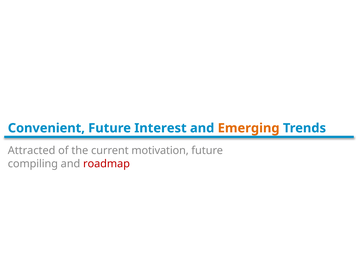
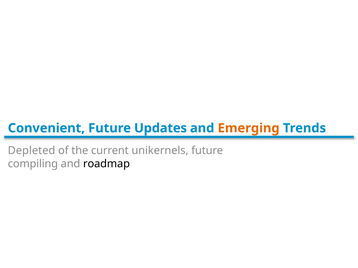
Interest: Interest -> Updates (161, 128)
Attracted: Attracted -> Depleted (32, 151)
motivation: motivation -> unikernels (160, 151)
roadmap colour: red -> black (107, 164)
